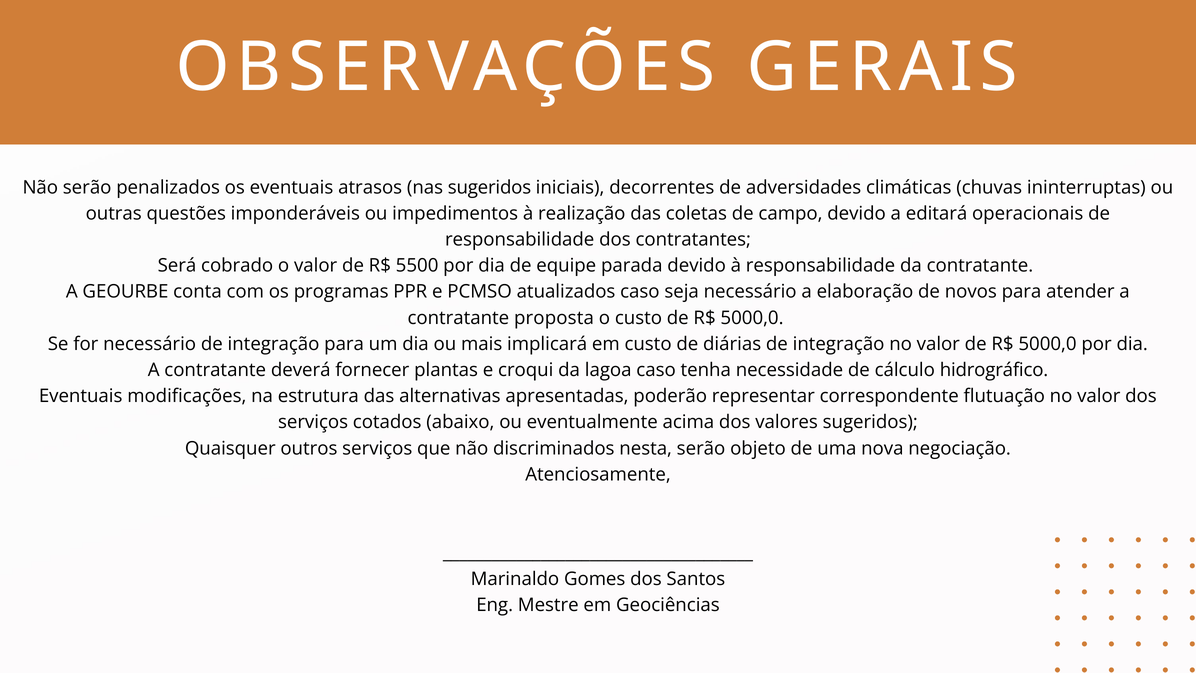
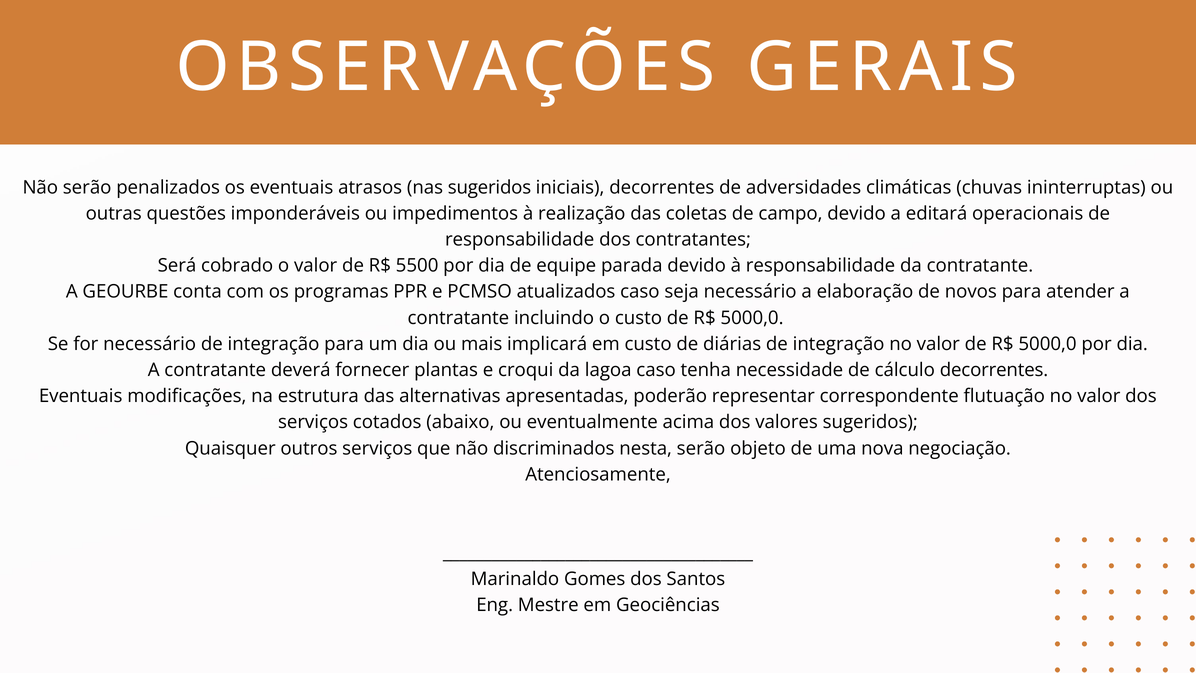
proposta: proposta -> incluindo (554, 318)
cálculo hidrográfico: hidrográfico -> decorrentes (994, 370)
